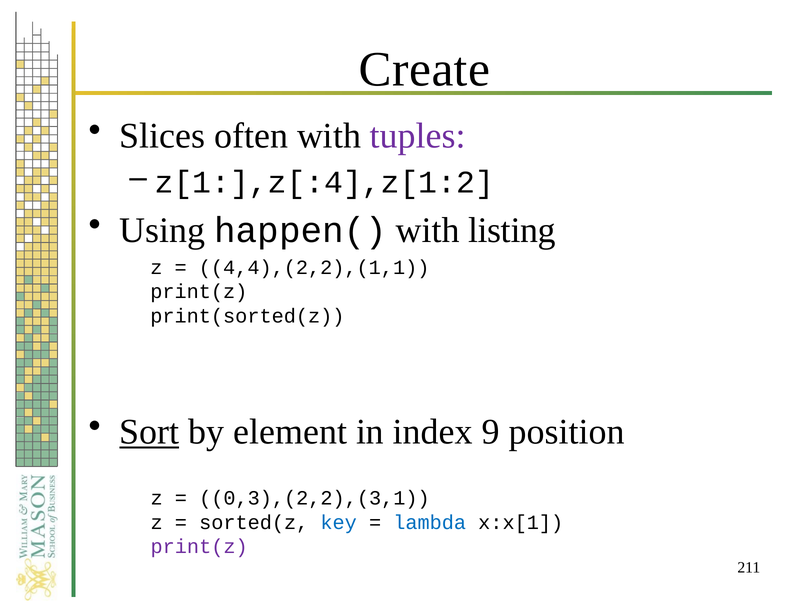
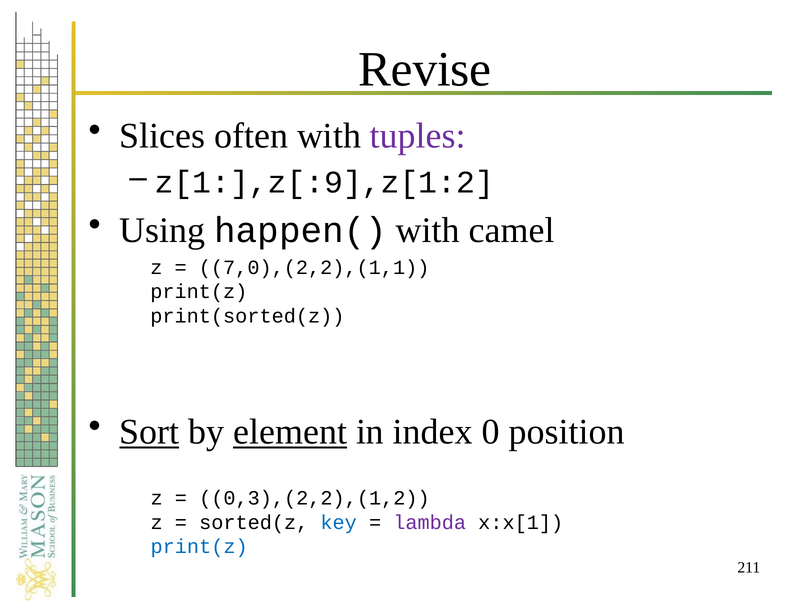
Create: Create -> Revise (425, 70)
z[1:],z[:4],z[1:2: z[1:],z[:4],z[1:2 -> z[1:],z[:9],z[1:2 (324, 182)
listing: listing -> camel (512, 230)
4,4),(2,2),(1,1: 4,4),(2,2),(1,1 -> 7,0),(2,2),(1,1 (314, 267)
element underline: none -> present (290, 432)
9: 9 -> 0 (491, 432)
0,3),(2,2),(3,1: 0,3),(2,2),(3,1 -> 0,3),(2,2),(1,2 (314, 498)
lambda colour: blue -> purple (430, 522)
print(z colour: purple -> blue (199, 547)
